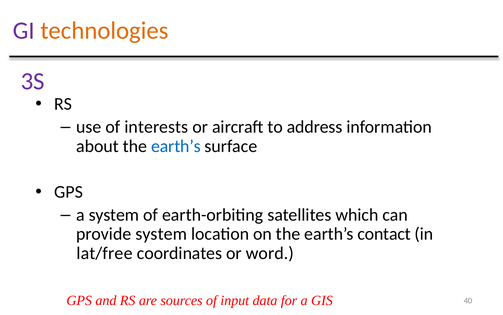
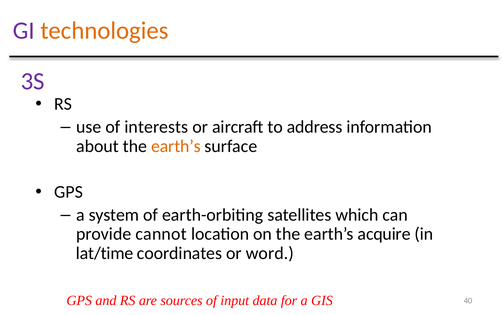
earth’s colour: blue -> orange (176, 146)
provide system: system -> cannot (161, 234)
contact: contact -> acquire (384, 234)
lat/free: lat/free -> lat/time (105, 253)
